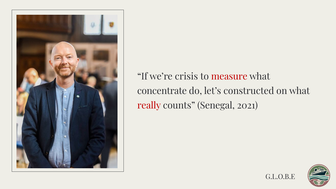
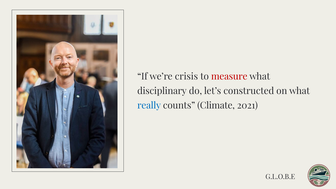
concentrate: concentrate -> disciplinary (162, 91)
really colour: red -> blue (149, 106)
Senegal: Senegal -> Climate (216, 106)
